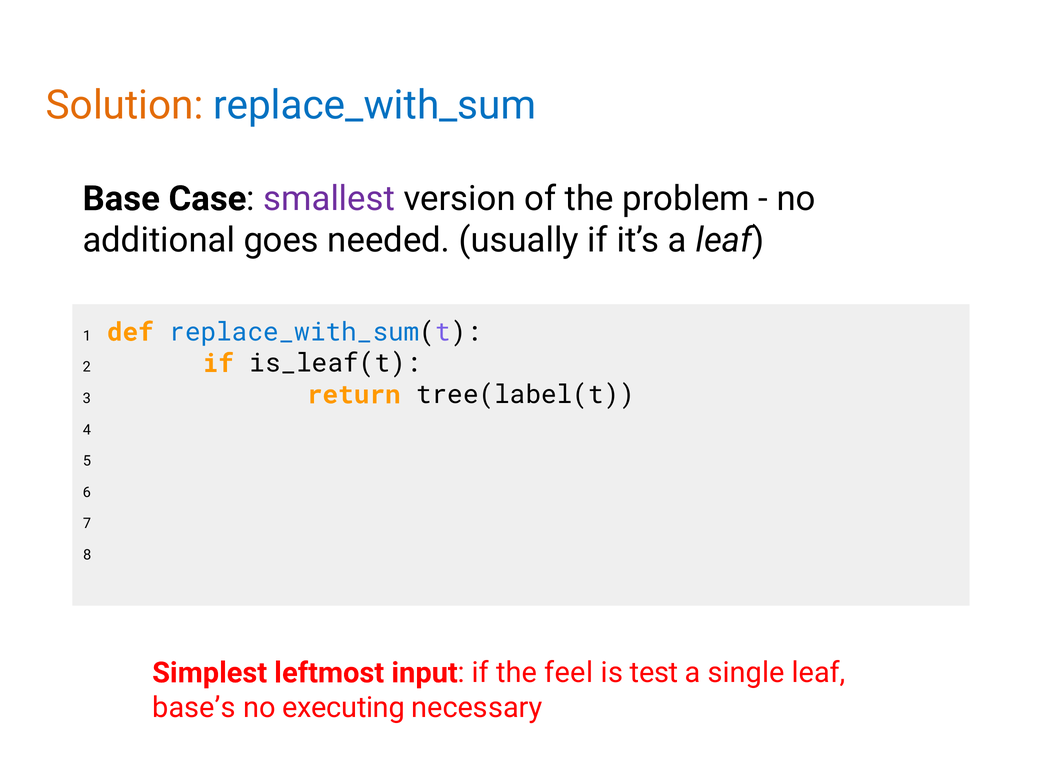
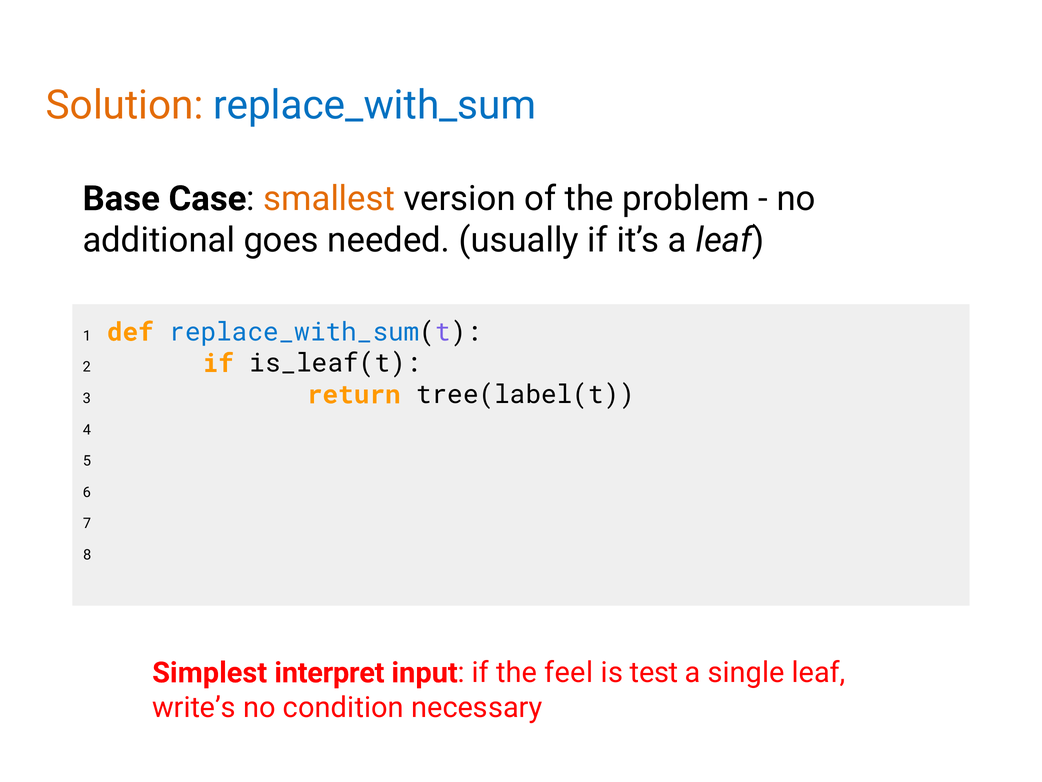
smallest colour: purple -> orange (329, 199)
leftmost: leftmost -> interpret (329, 672)
base’s: base’s -> write’s (194, 707)
executing: executing -> condition (343, 707)
